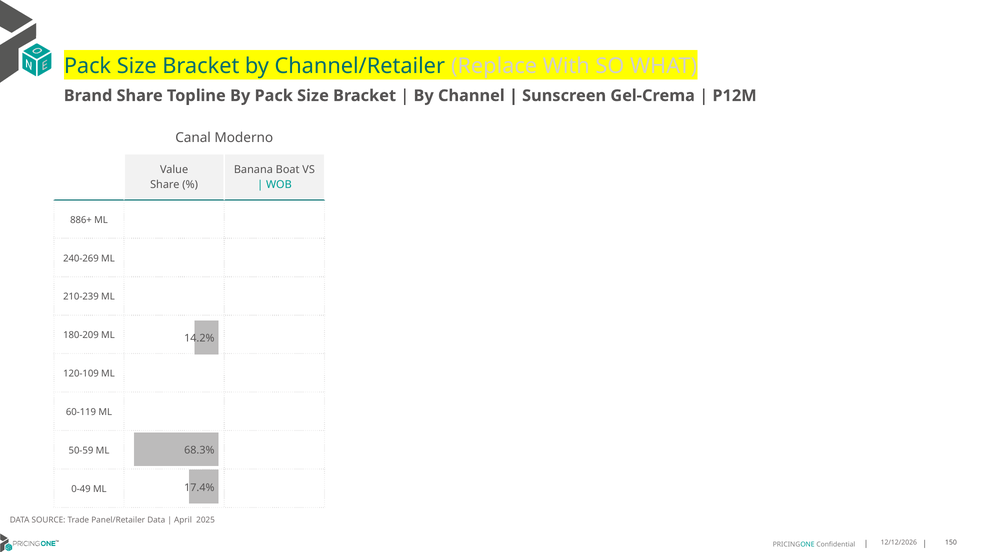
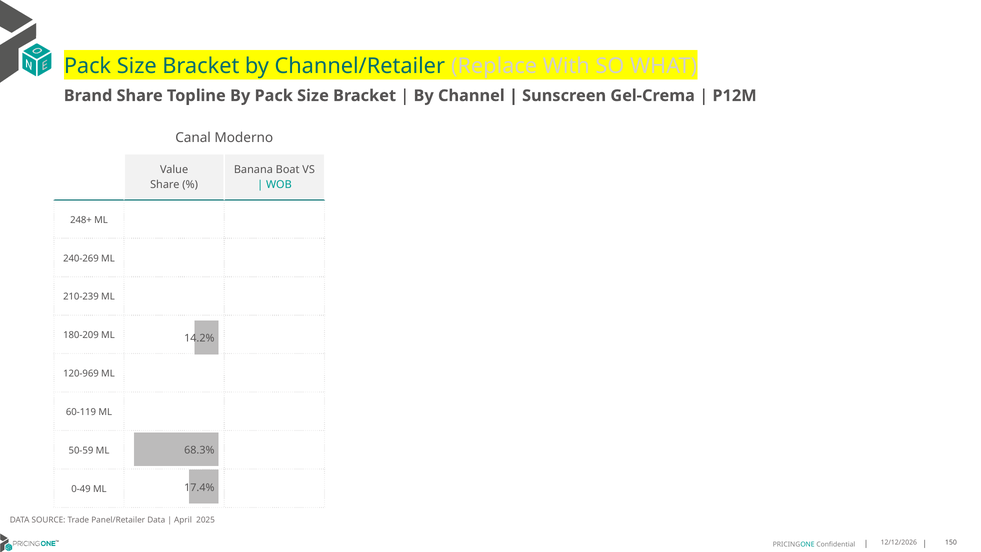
886+: 886+ -> 248+ (81, 220)
120-109: 120-109 -> 120-969 (81, 374)
